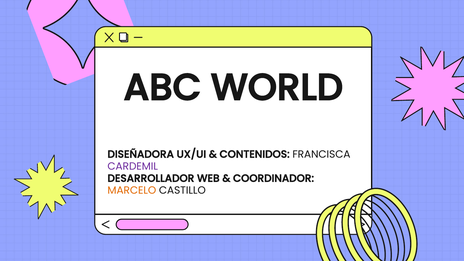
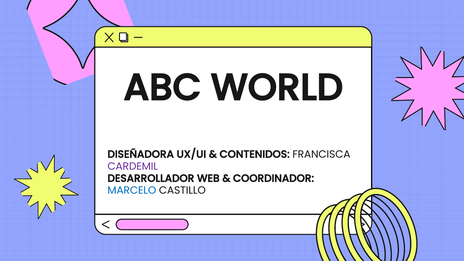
MARCELO colour: orange -> blue (132, 190)
